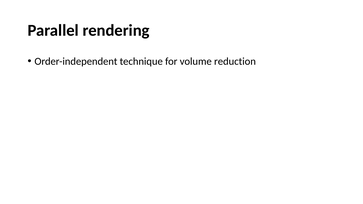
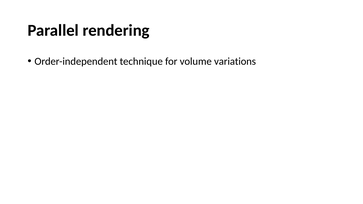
reduction: reduction -> variations (235, 61)
